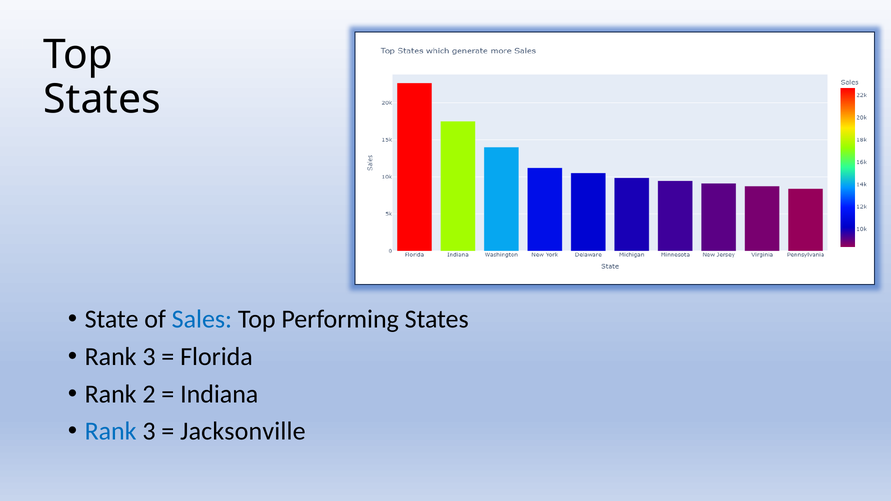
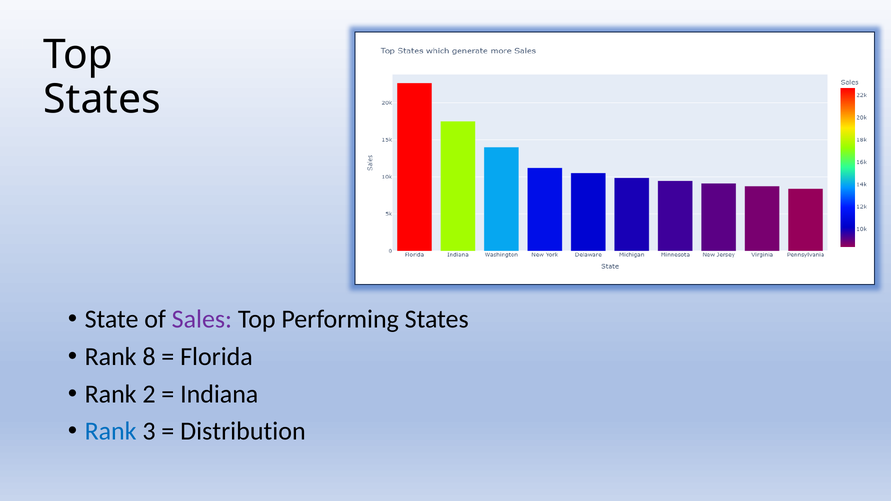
Sales colour: blue -> purple (202, 319)
3: 3 -> 8 (149, 357)
Jacksonville: Jacksonville -> Distribution (243, 431)
